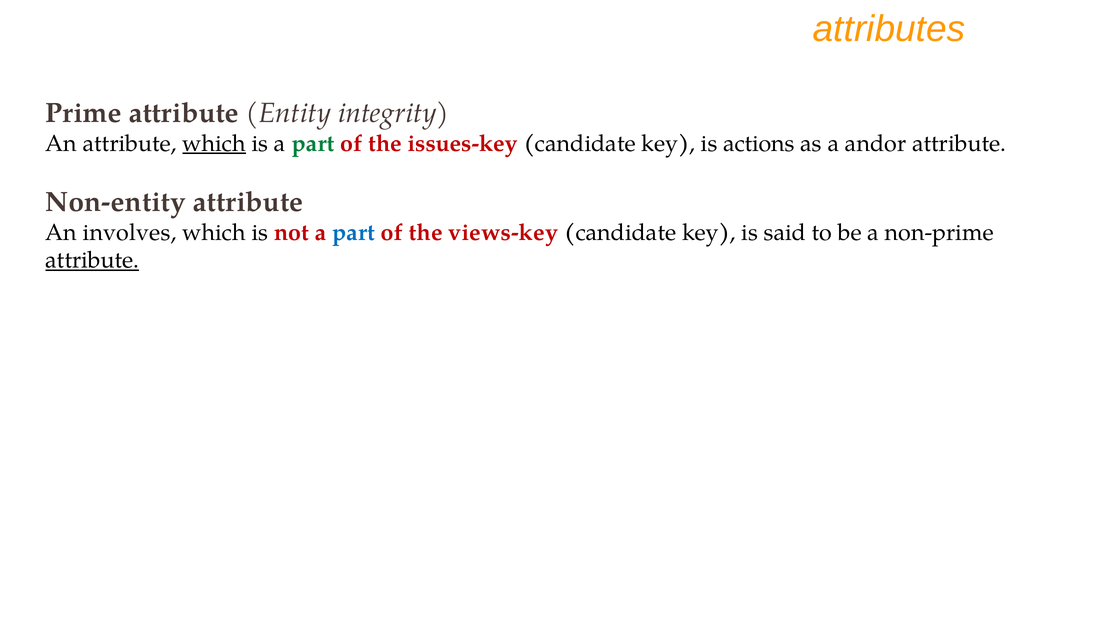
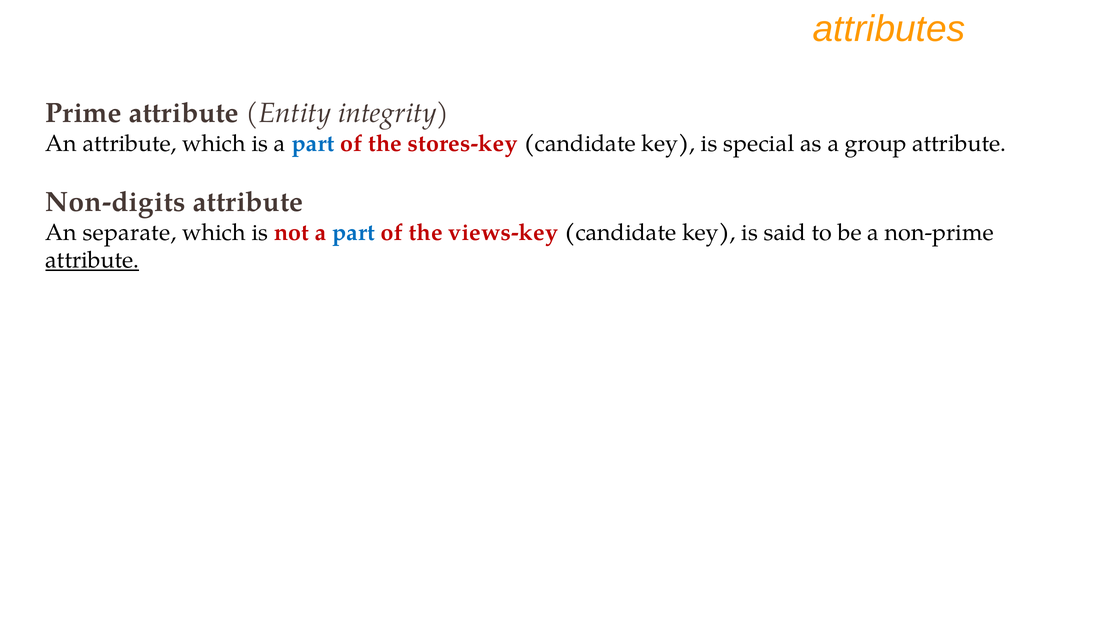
which underline: present -> none (214, 143)
part colour: green -> blue (313, 143)
issues-key: issues-key -> stores-key (463, 143)
actions: actions -> special (759, 143)
andor: andor -> group (876, 143)
Non-entity: Non-entity -> Non-digits (116, 202)
involves: involves -> separate (130, 233)
